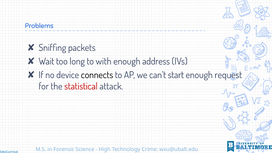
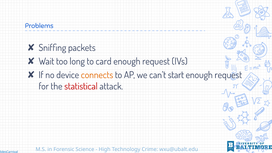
with: with -> card (104, 61)
address: address -> request (156, 61)
connects colour: black -> orange (97, 75)
